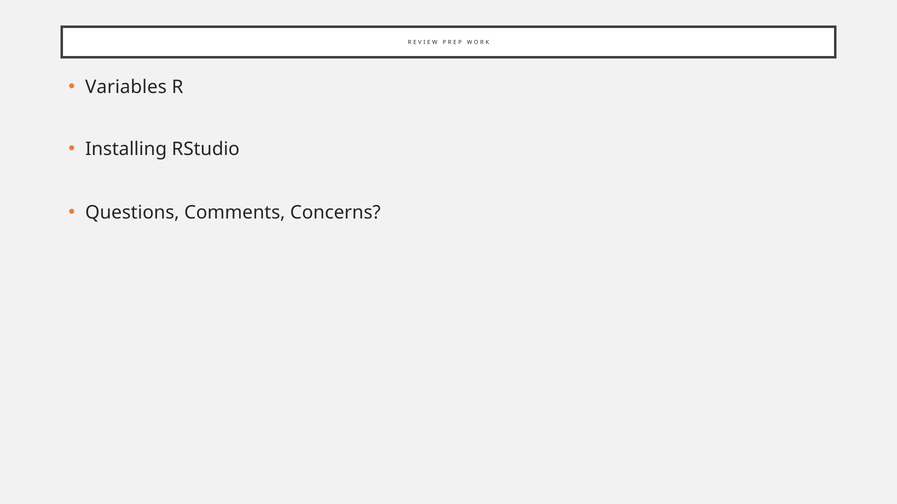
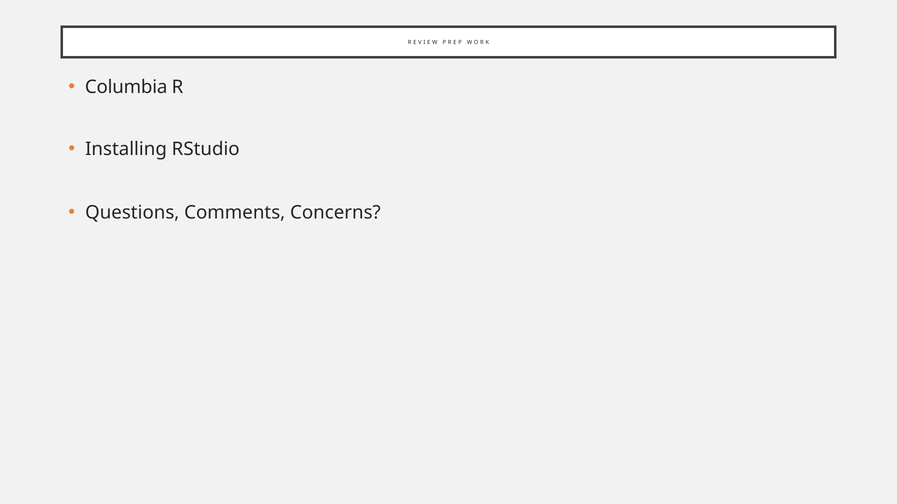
Variables: Variables -> Columbia (126, 87)
